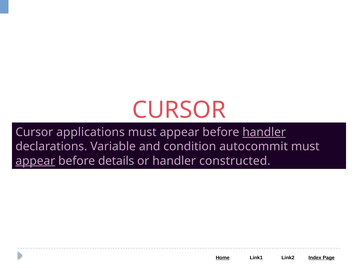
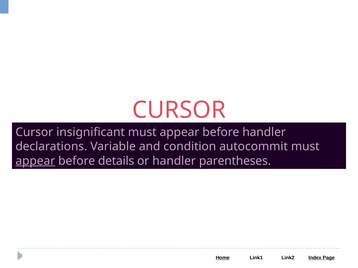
applications: applications -> insignificant (91, 132)
handler underline: present -> none (264, 132)
constructed: constructed -> parentheses (235, 161)
